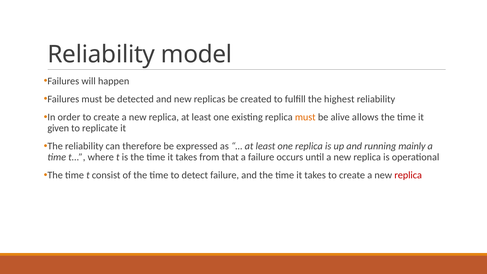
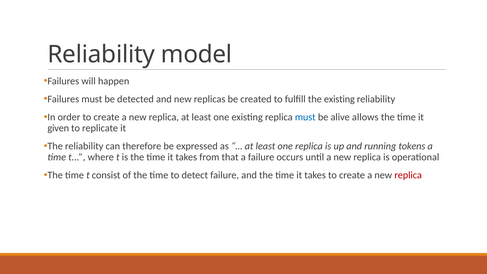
the highest: highest -> existing (339, 99)
must colour: orange -> blue (305, 117)
mainly: mainly -> tokens (412, 146)
